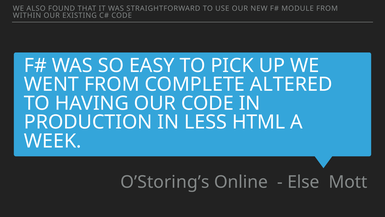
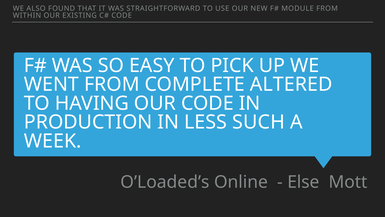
HTML: HTML -> SUCH (258, 122)
O’Storing’s: O’Storing’s -> O’Loaded’s (165, 182)
